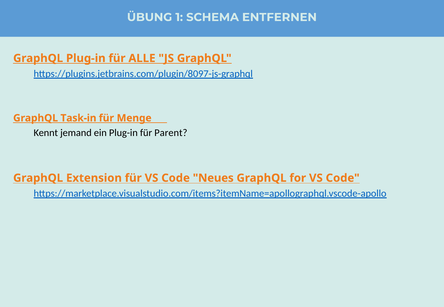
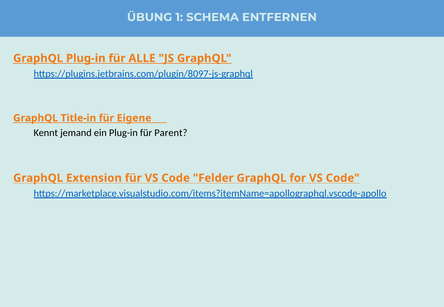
Task-in: Task-in -> Title-in (78, 118)
Menge: Menge -> Eigene (134, 118)
Neues: Neues -> Felder (213, 178)
